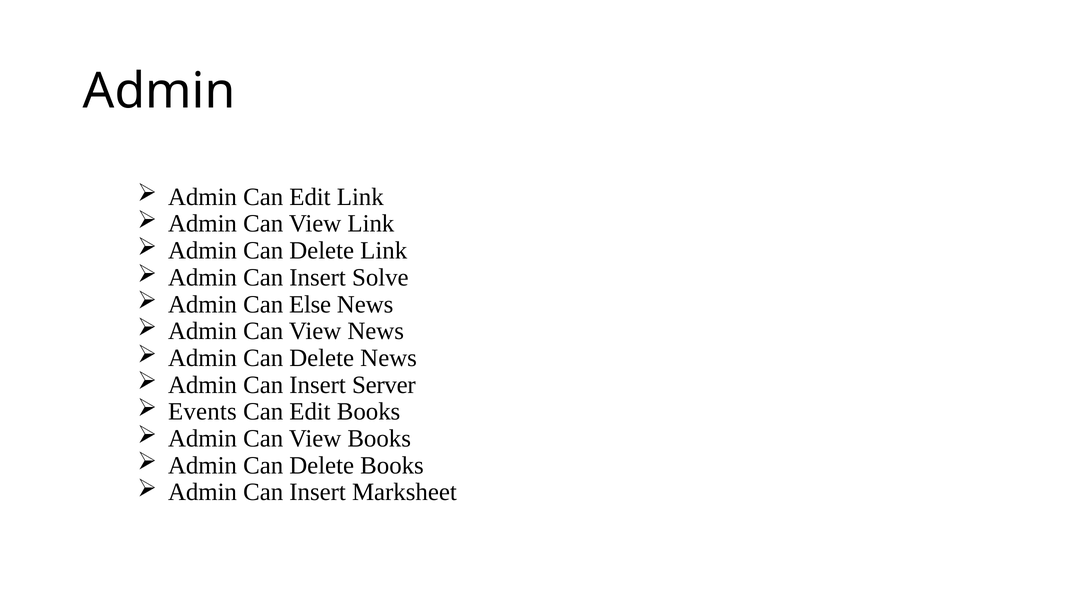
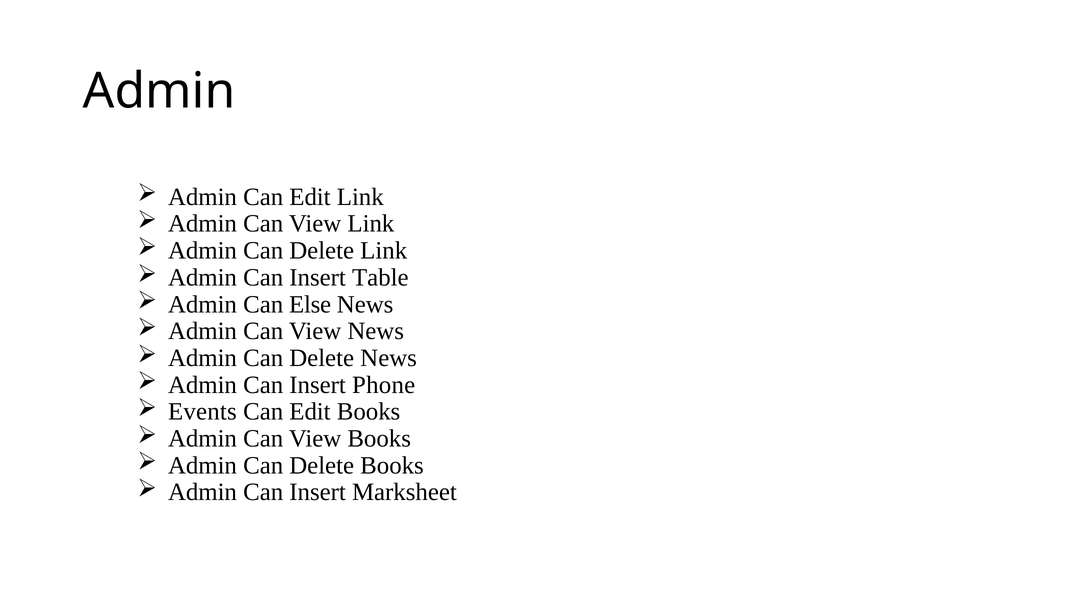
Solve: Solve -> Table (380, 277)
Server: Server -> Phone (384, 385)
